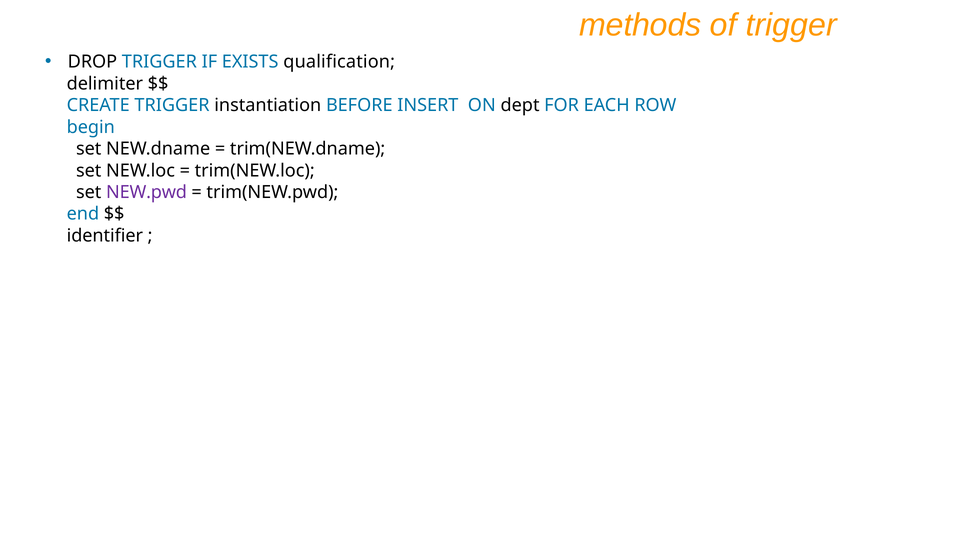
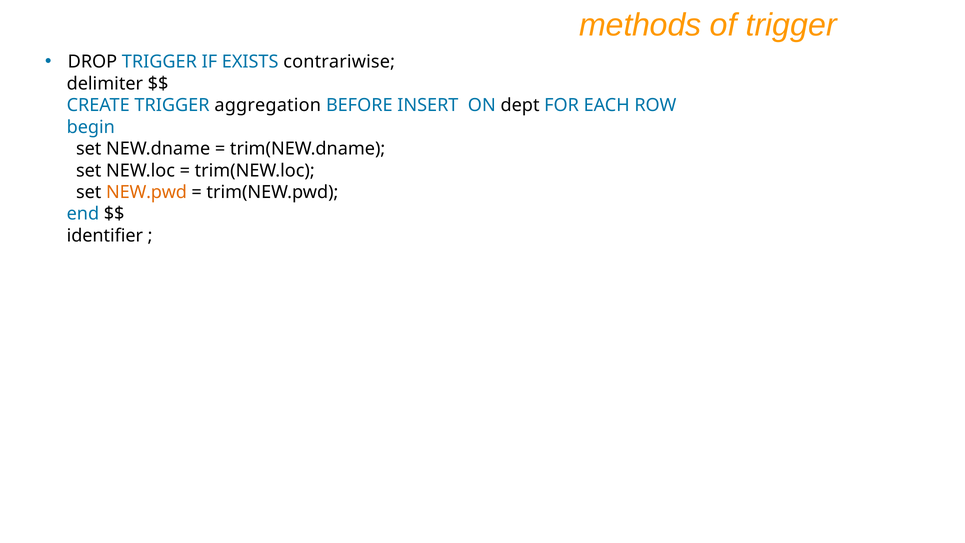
qualification: qualification -> contrariwise (339, 62)
instantiation: instantiation -> aggregation (268, 105)
NEW.pwd colour: purple -> orange (147, 192)
